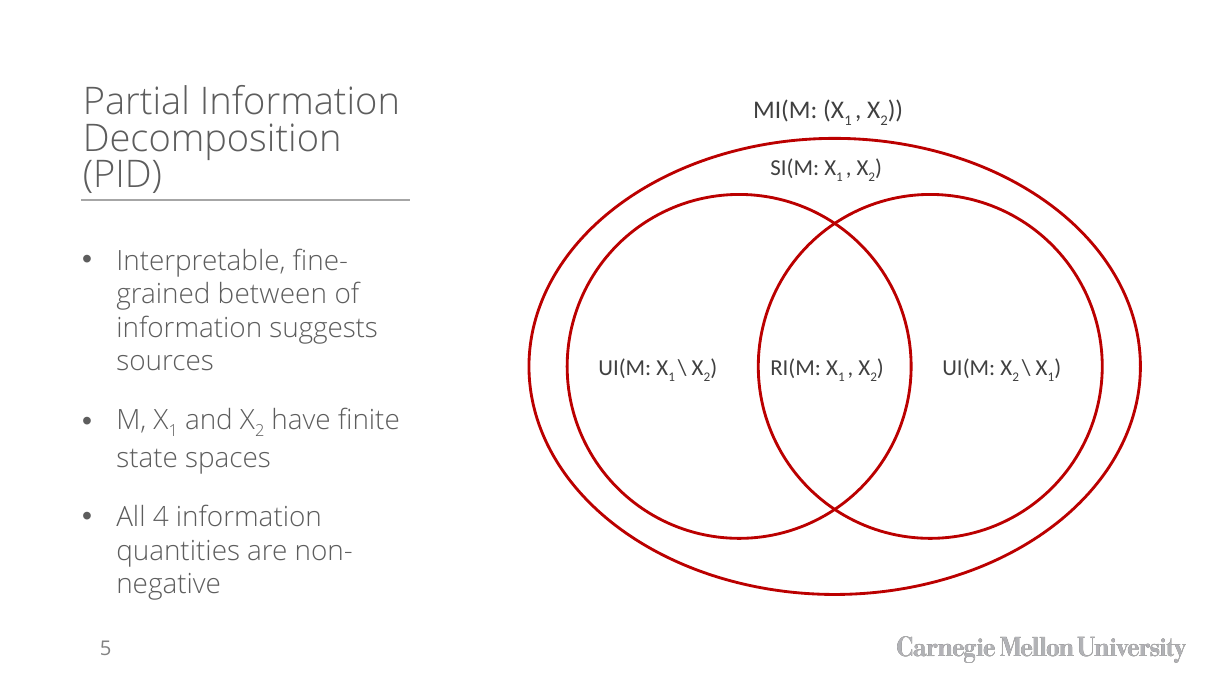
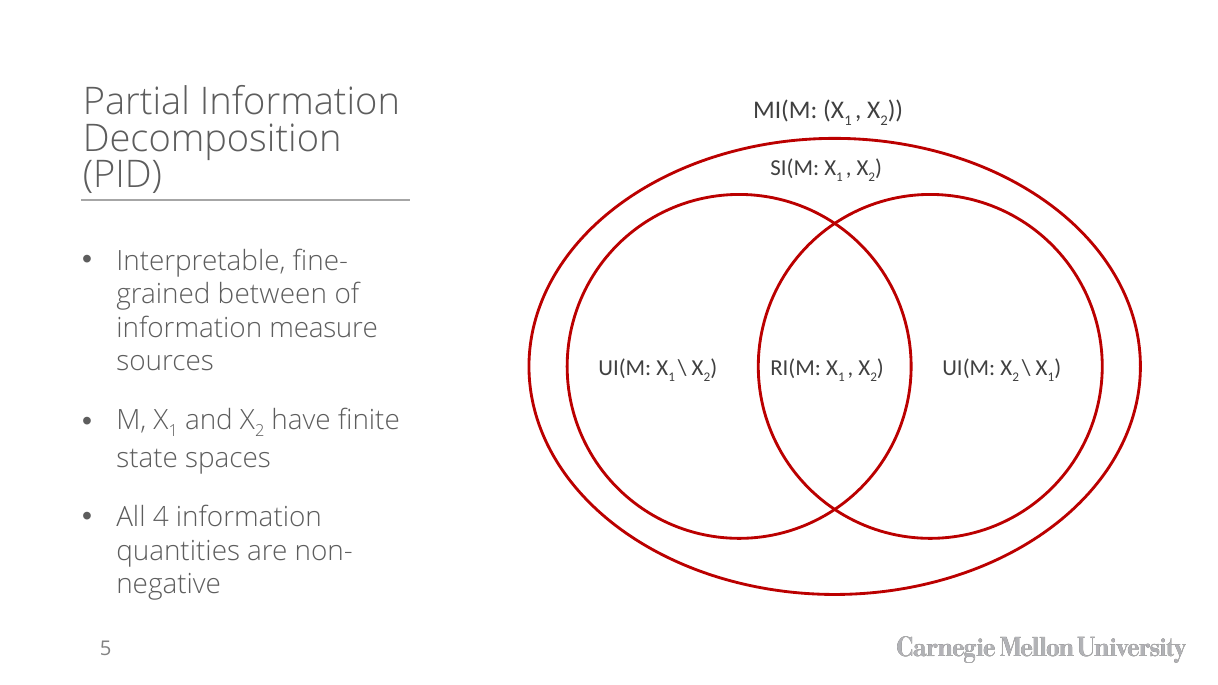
suggests: suggests -> measure (324, 328)
